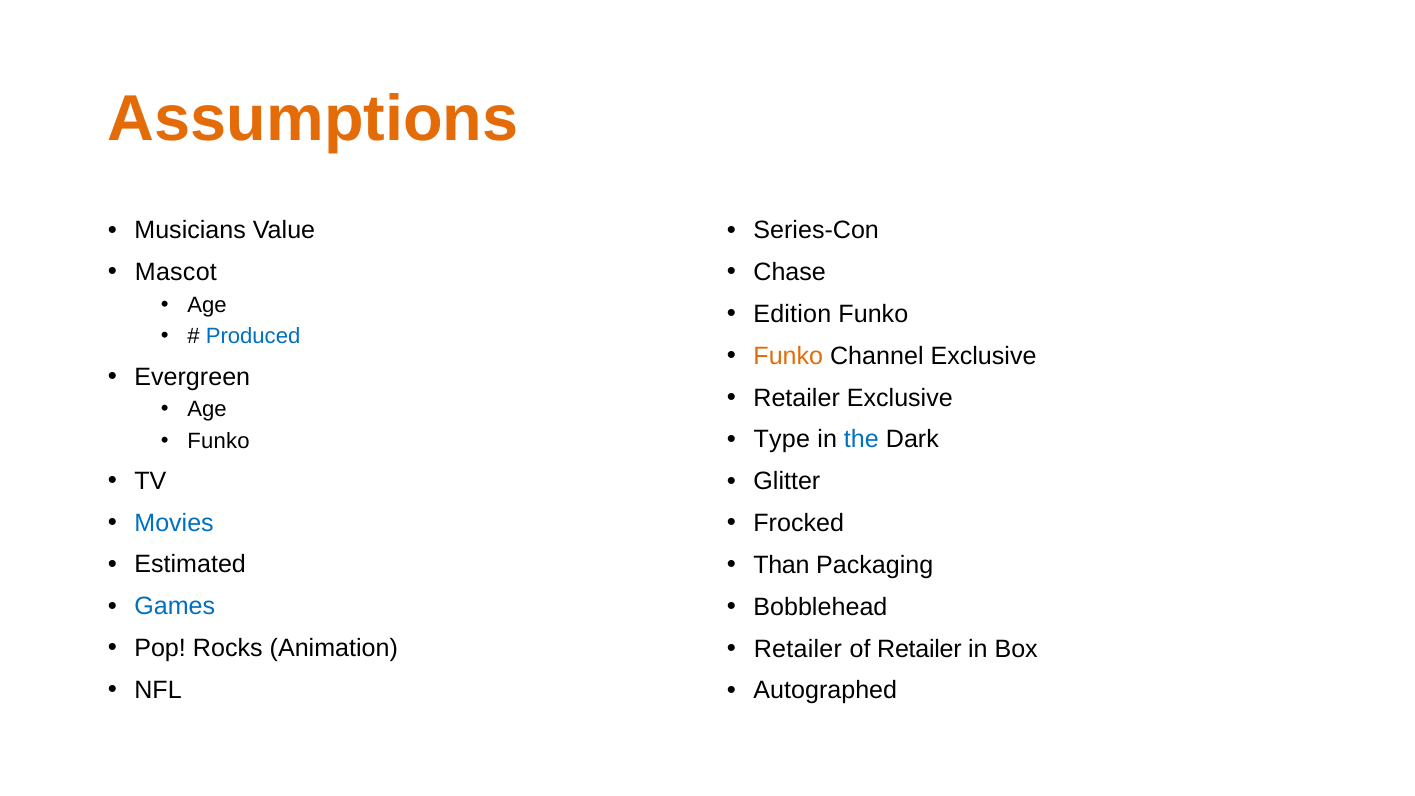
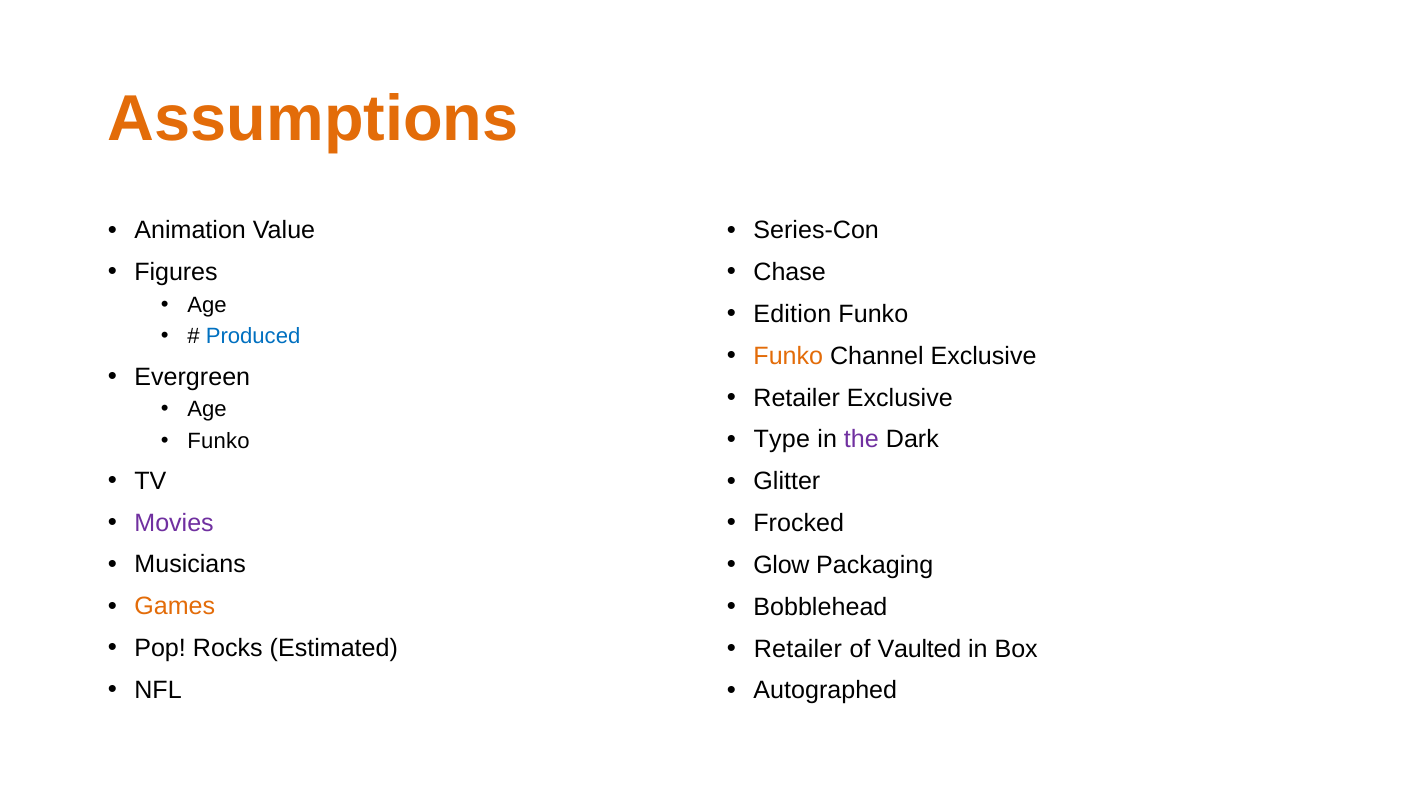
Musicians: Musicians -> Animation (190, 231)
Mascot: Mascot -> Figures (176, 272)
the colour: blue -> purple (861, 440)
Movies colour: blue -> purple (174, 523)
Estimated: Estimated -> Musicians (190, 565)
Than: Than -> Glow (781, 565)
Games colour: blue -> orange (175, 606)
Animation: Animation -> Estimated (334, 648)
of Retailer: Retailer -> Vaulted (919, 649)
